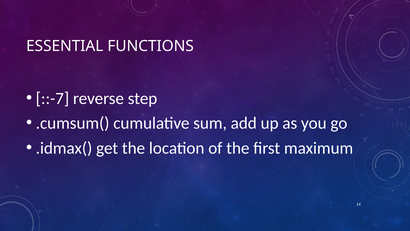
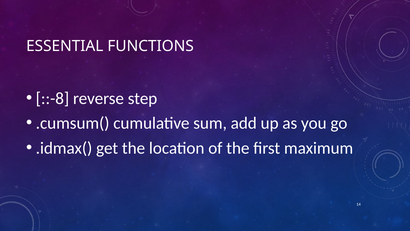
::-7: ::-7 -> ::-8 (52, 98)
